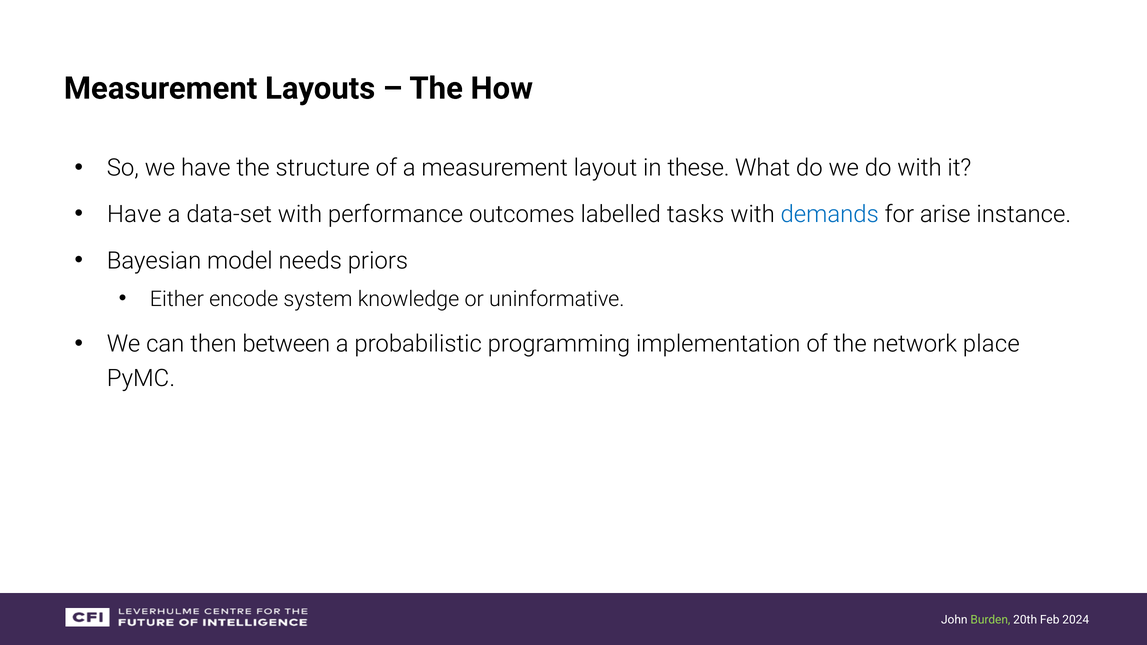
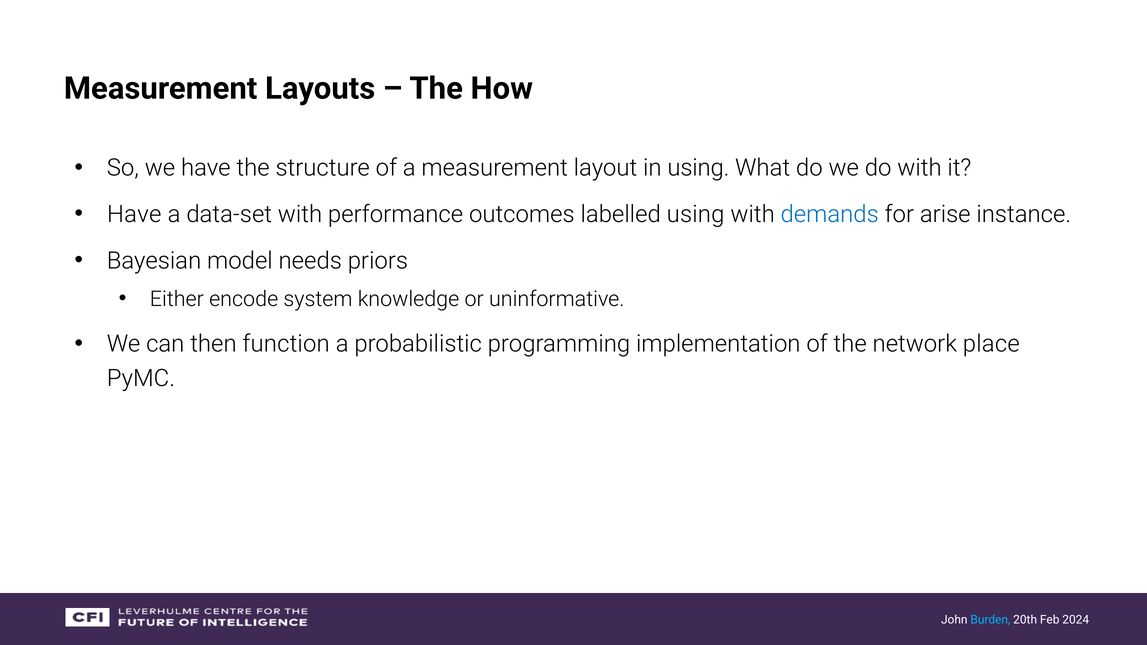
in these: these -> using (698, 168)
labelled tasks: tasks -> using (696, 214)
between: between -> function (286, 344)
Burden colour: light green -> light blue (990, 620)
